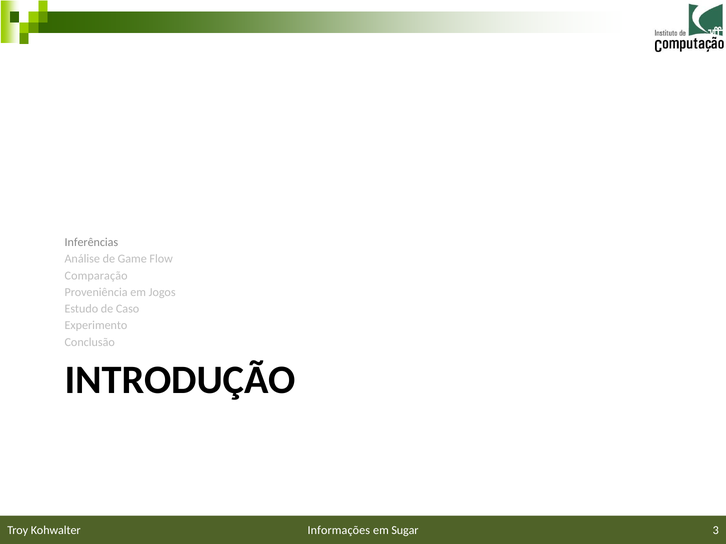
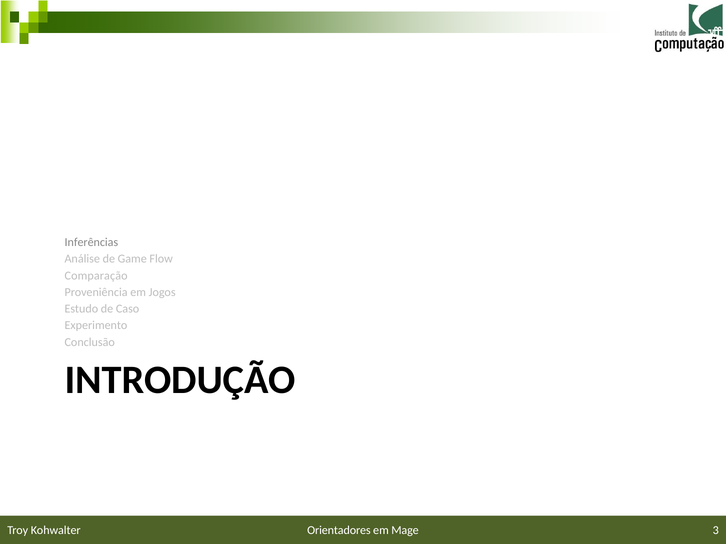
Informações: Informações -> Orientadores (339, 531)
Sugar: Sugar -> Mage (405, 531)
